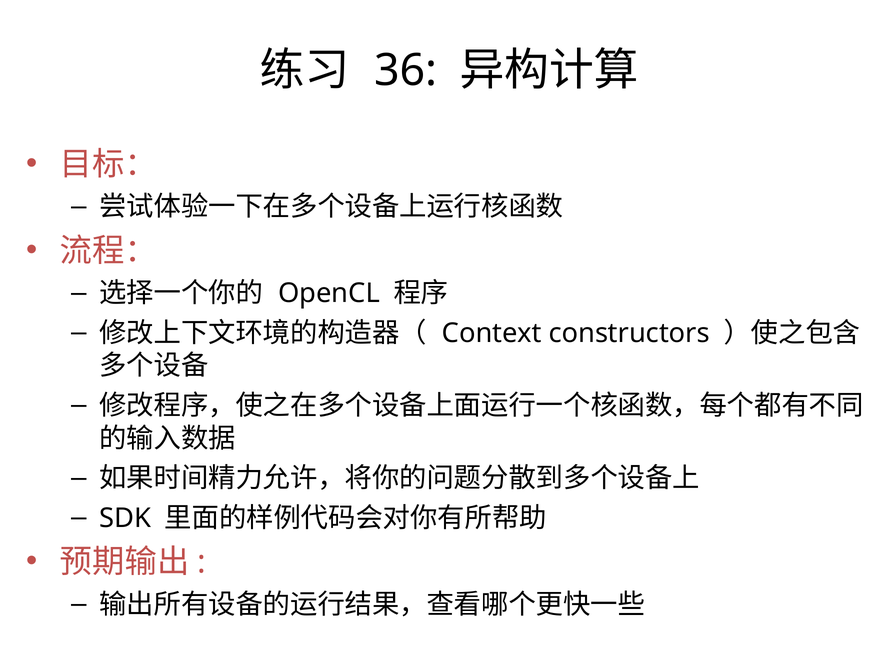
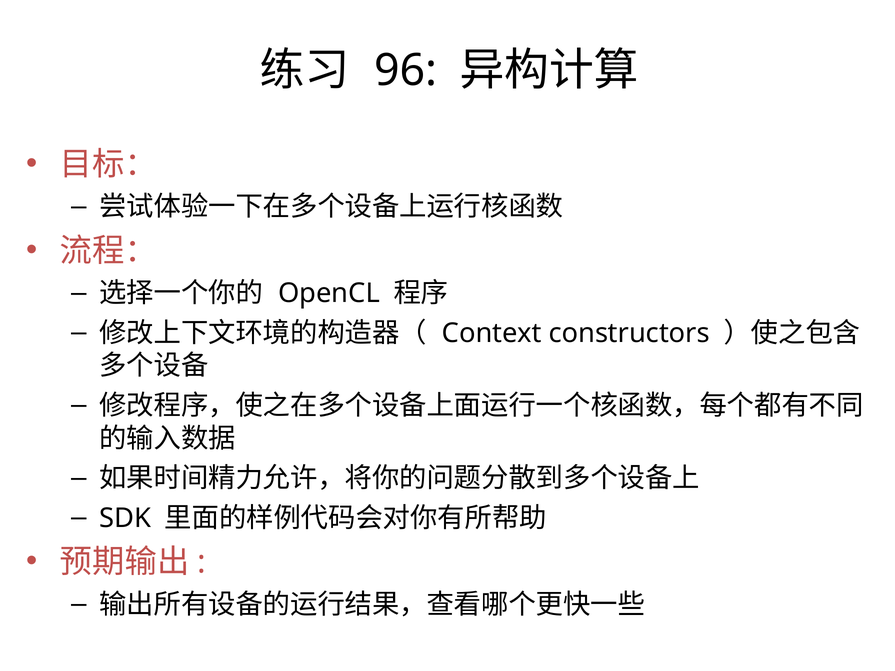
36: 36 -> 96 (406, 71)
